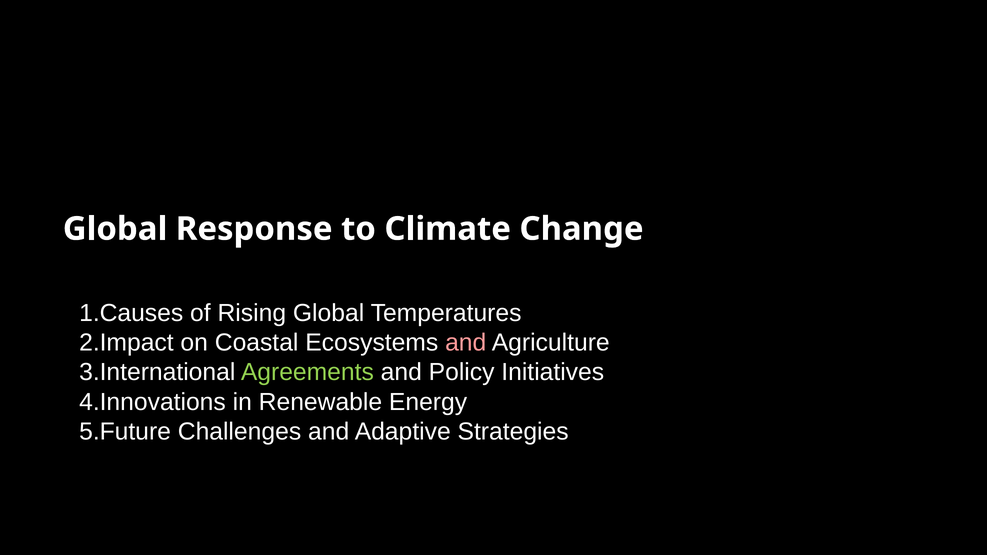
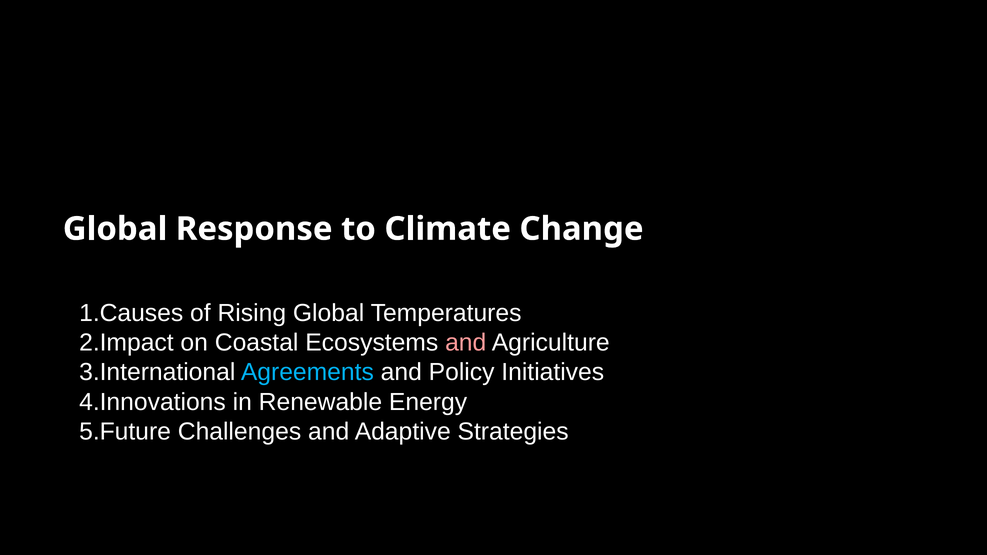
Agreements colour: light green -> light blue (307, 372)
